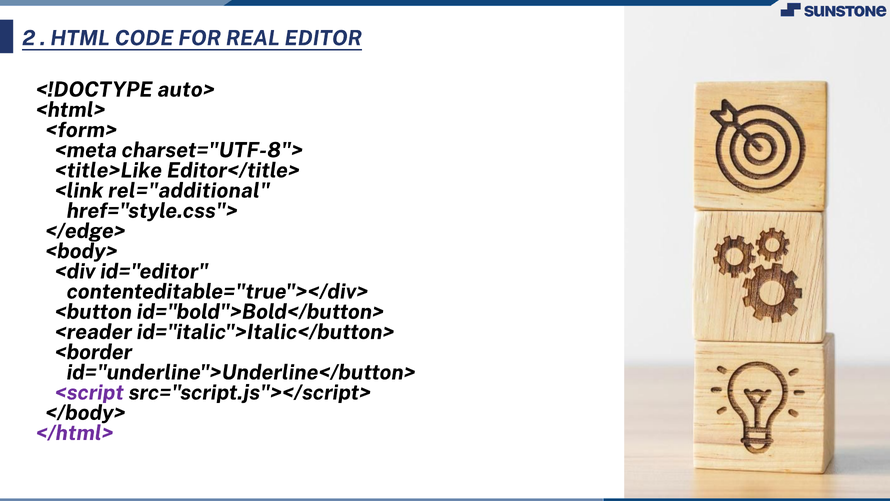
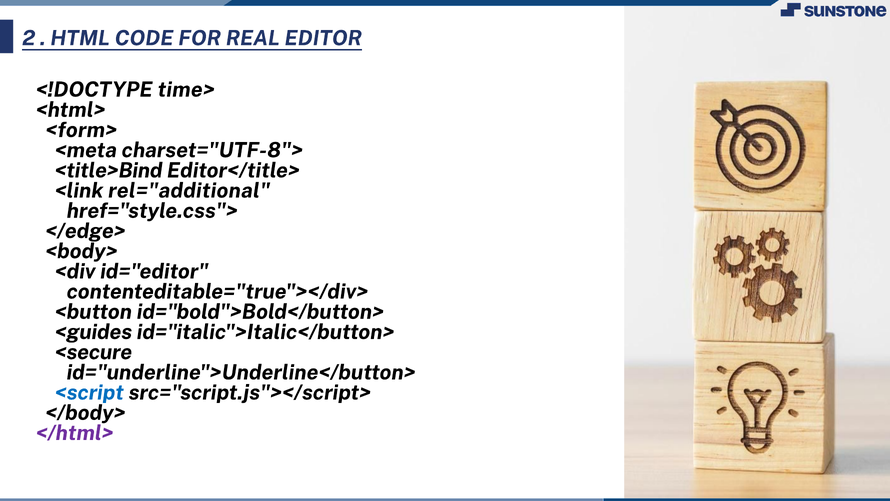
auto>: auto> -> time> (186, 90)
<title>Like: <title>Like -> <title>Bind (109, 170)
<reader: <reader -> <guides (93, 332)
<border: <border -> <secure (93, 352)
<script colour: purple -> blue (89, 392)
